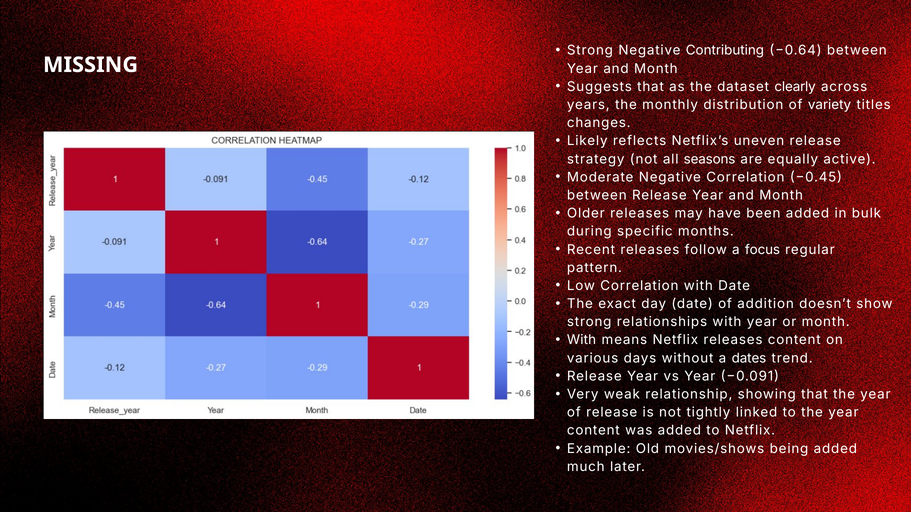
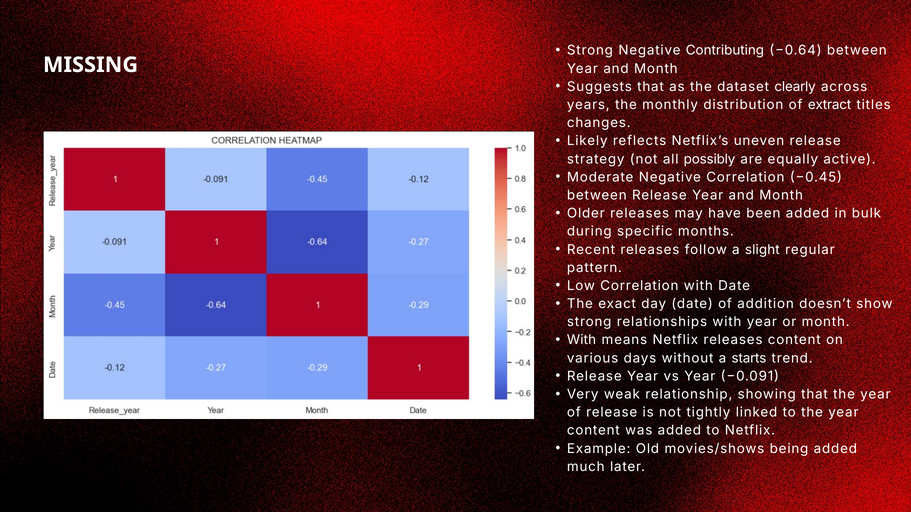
variety: variety -> extract (830, 105)
seasons: seasons -> possibly (710, 159)
focus: focus -> slight (762, 250)
dates: dates -> starts (749, 358)
